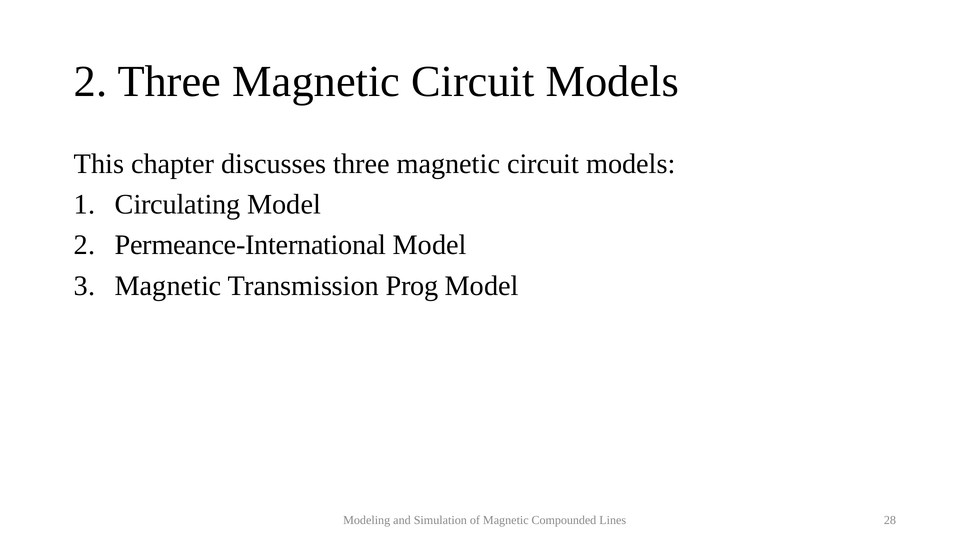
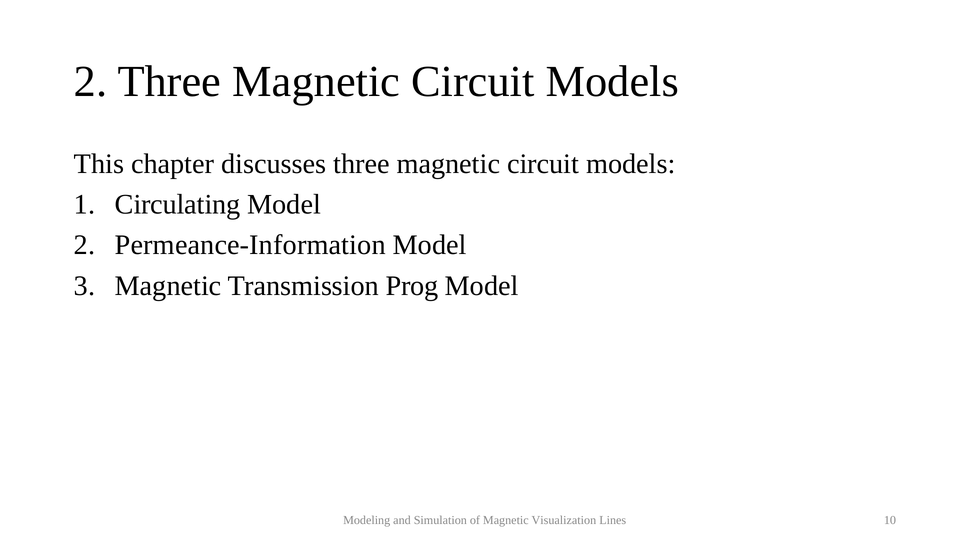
Permeance-International: Permeance-International -> Permeance-Information (250, 245)
Compounded: Compounded -> Visualization (564, 521)
28: 28 -> 10 (890, 521)
